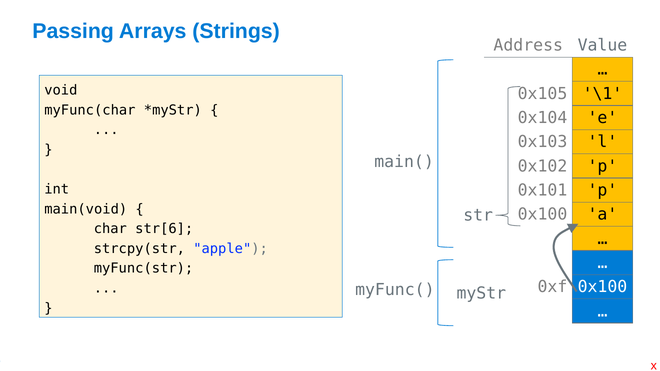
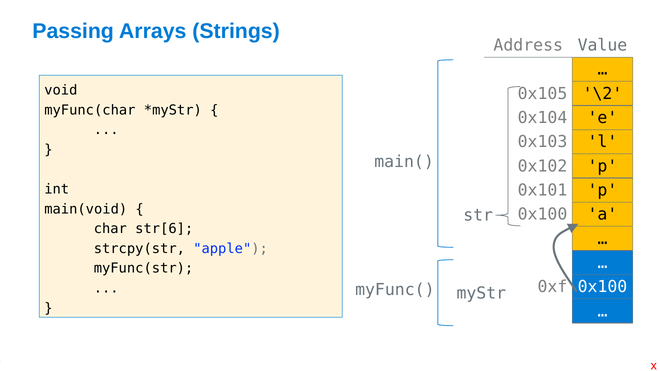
\1: \1 -> \2 (602, 94)
